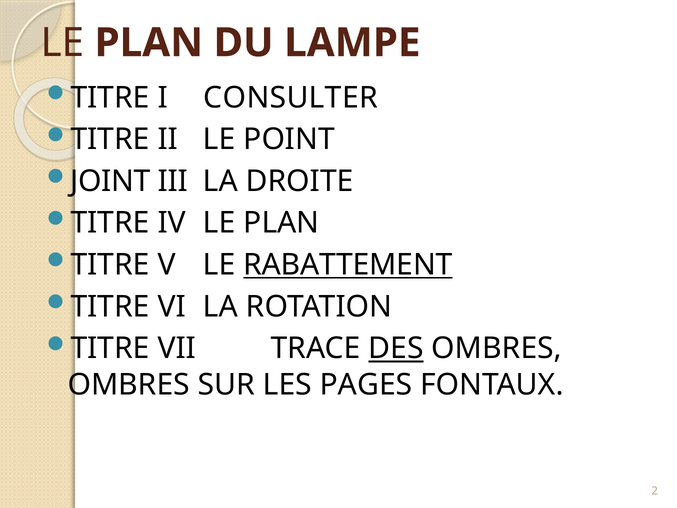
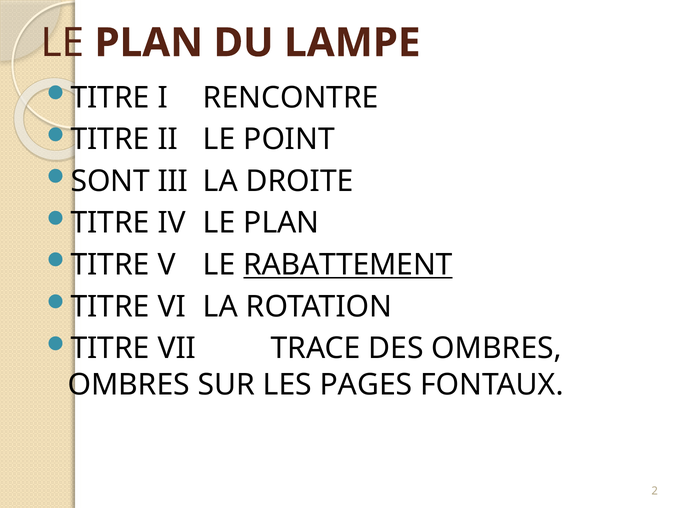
CONSULTER: CONSULTER -> RENCONTRE (291, 98)
JOINT: JOINT -> SONT (110, 181)
DES underline: present -> none (396, 348)
